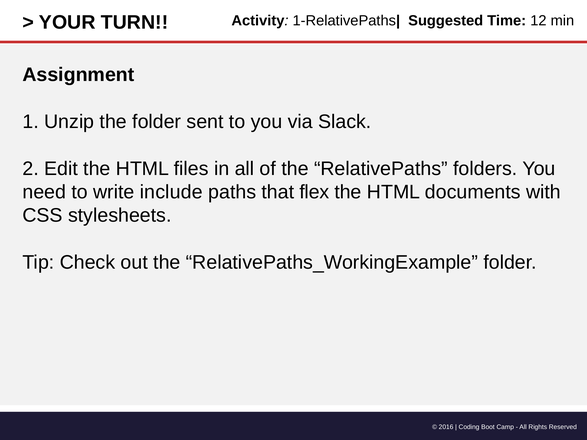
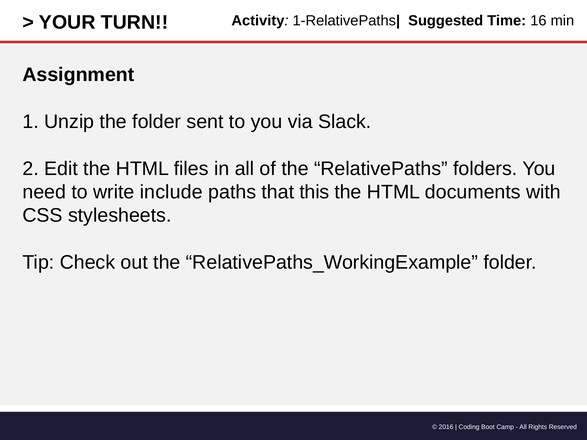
12: 12 -> 16 (538, 21)
flex: flex -> this (314, 192)
